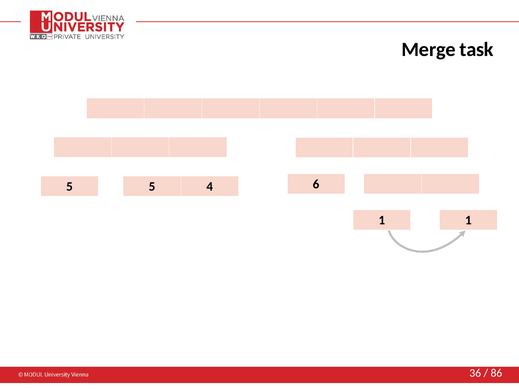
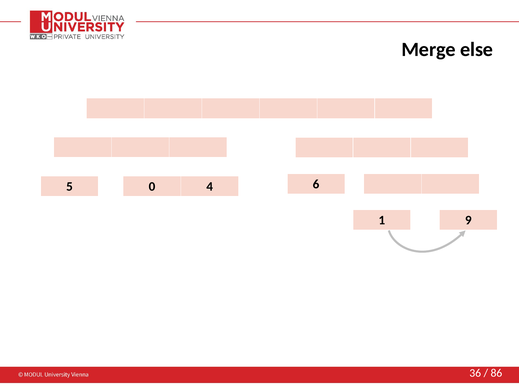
task: task -> else (477, 49)
5 5: 5 -> 0 (152, 187)
1 1: 1 -> 9 (468, 220)
